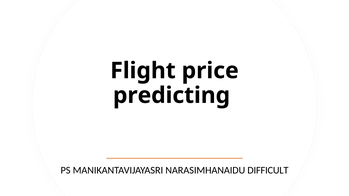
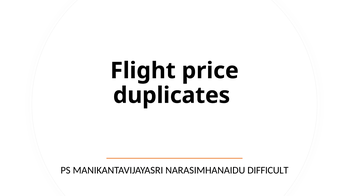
predicting: predicting -> duplicates (172, 96)
